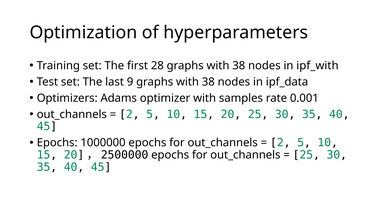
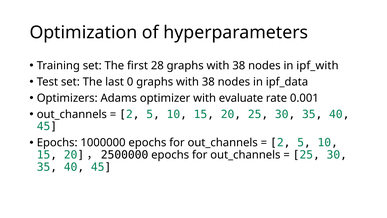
9: 9 -> 0 (130, 82)
samples: samples -> evaluate (241, 98)
